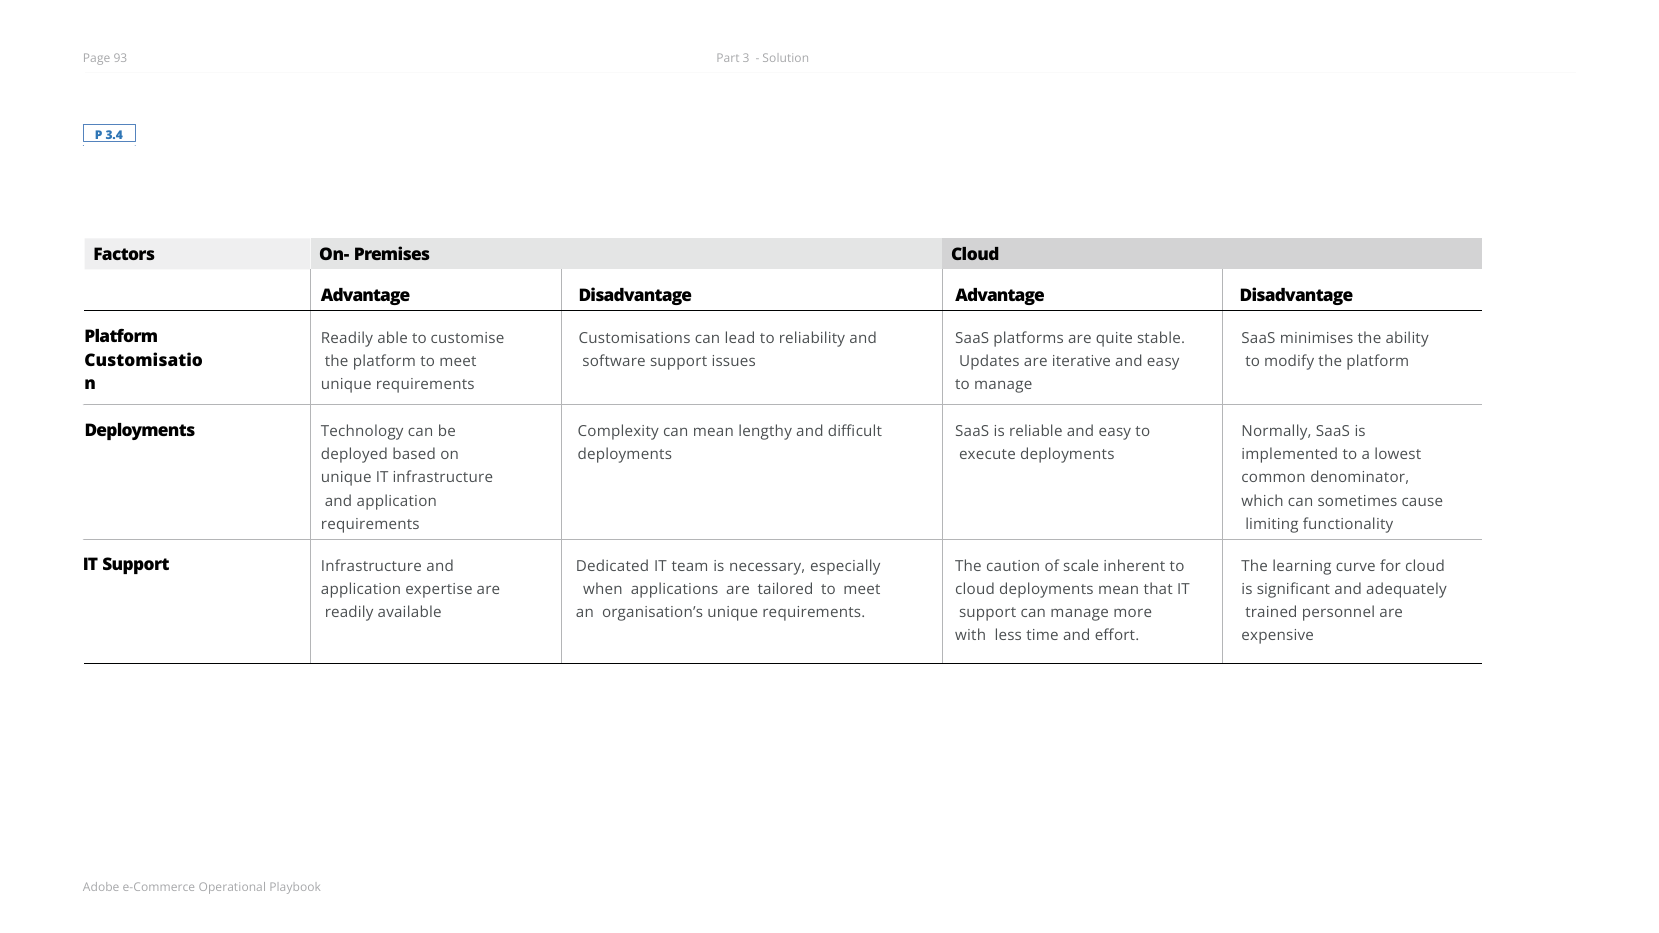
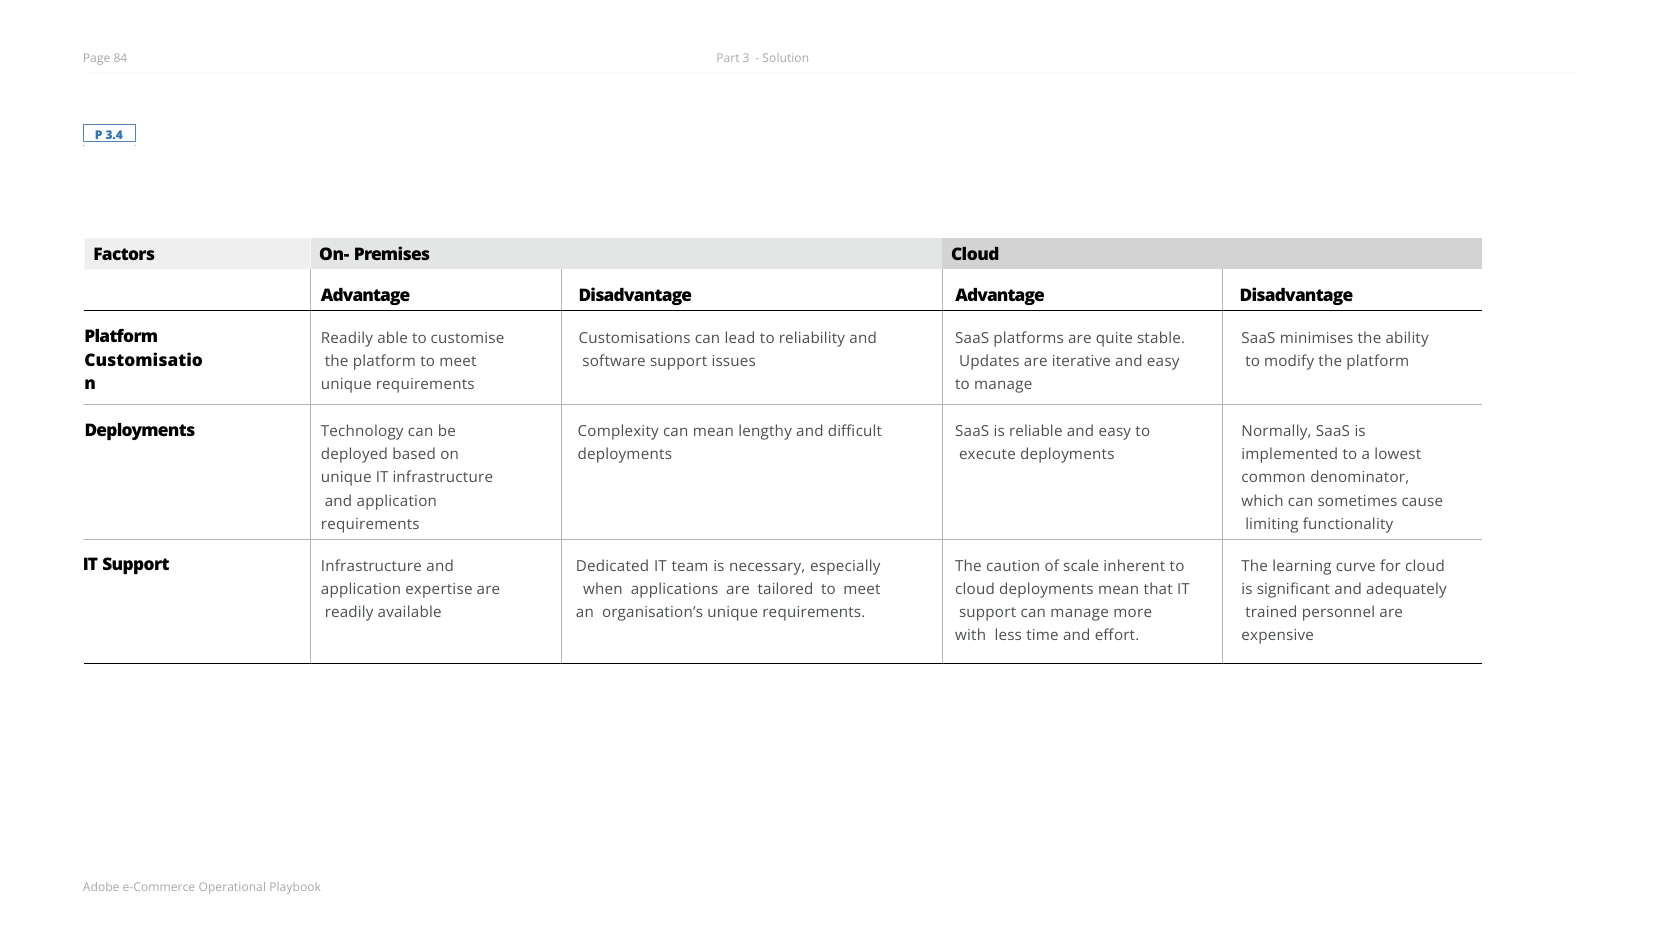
93: 93 -> 84 (120, 58)
